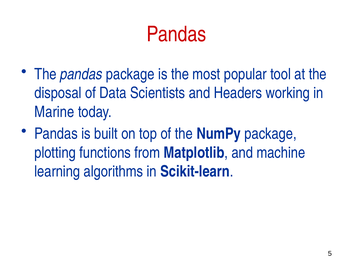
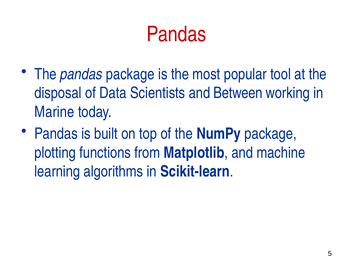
Headers: Headers -> Between (238, 93)
